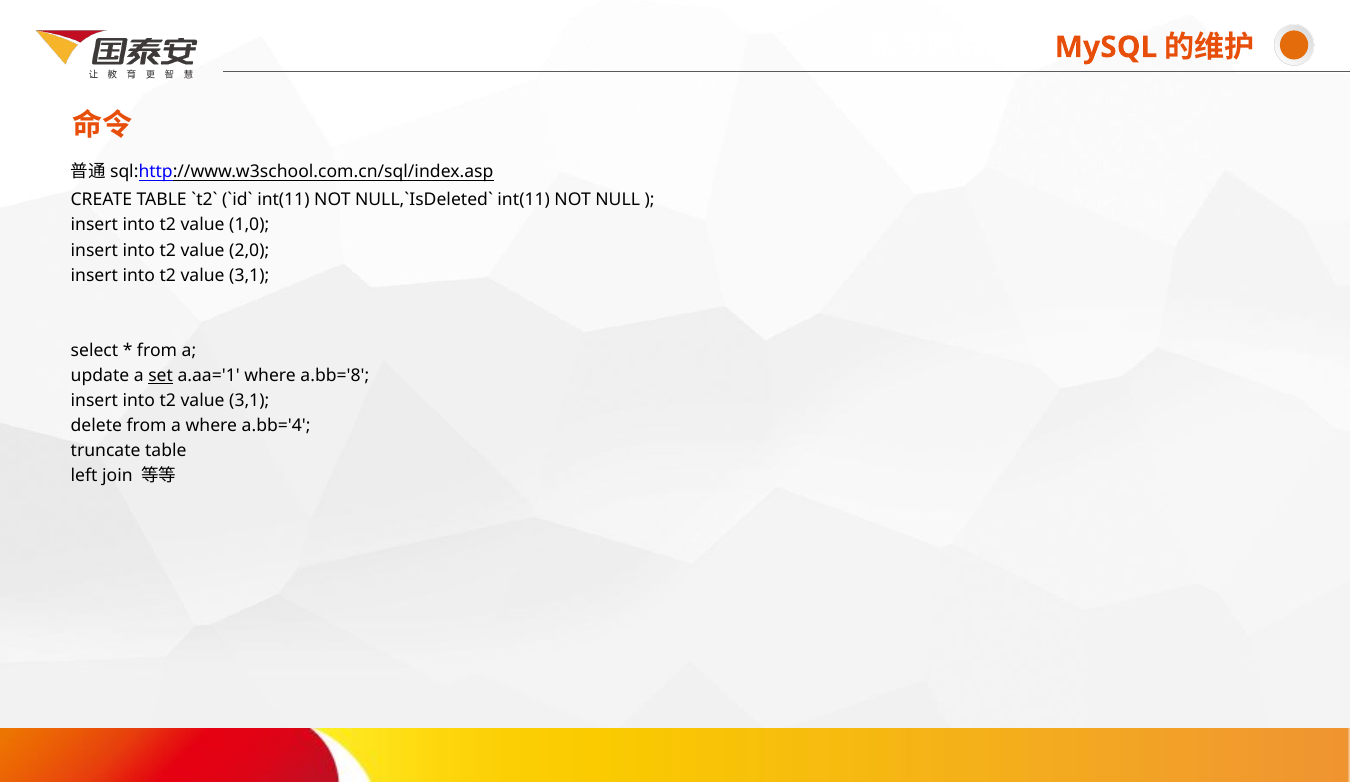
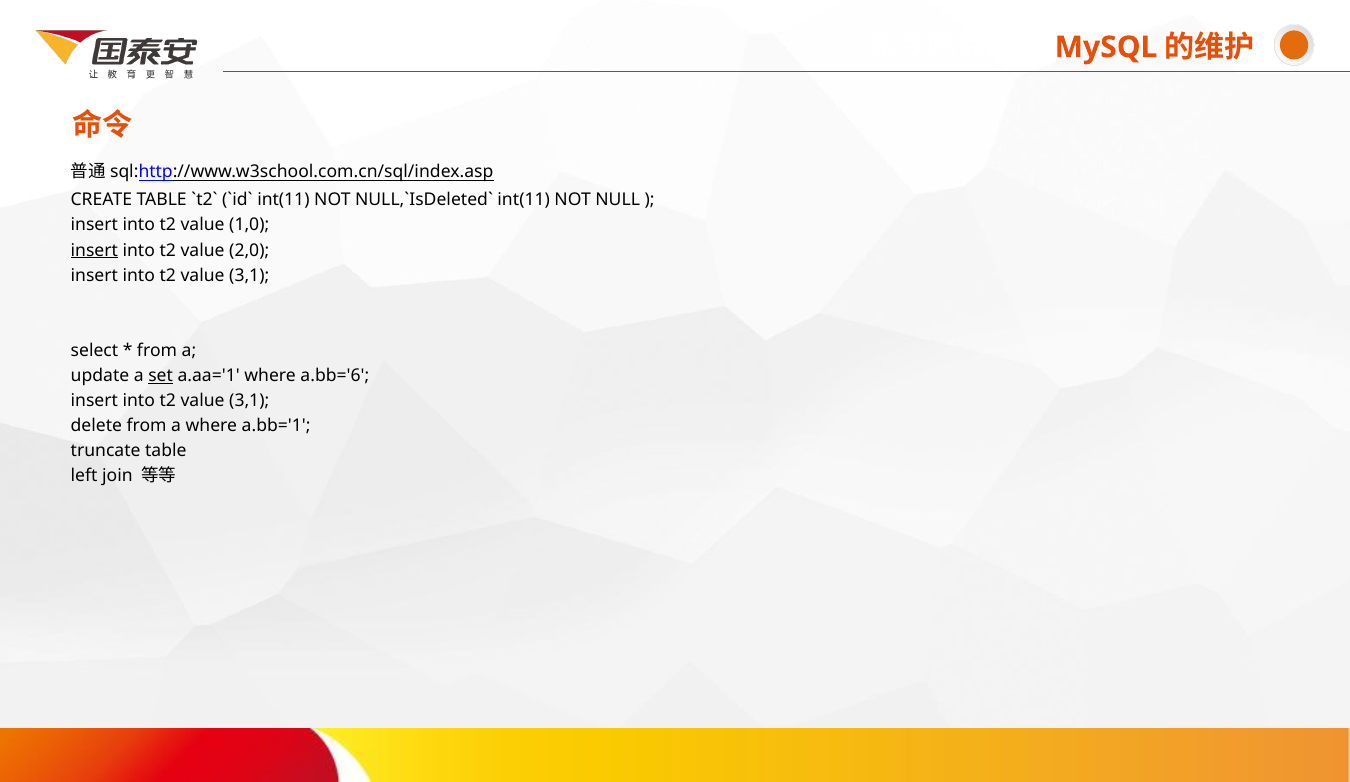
insert underline: none -> present (94, 250)
a.bb='8: a.bb='8 -> a.bb='6 (335, 376)
a.bb='4: a.bb='4 -> a.bb='1 (276, 426)
